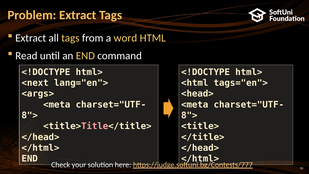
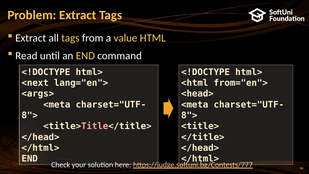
word: word -> value (125, 38)
tags="en">: tags="en"> -> from="en"> (241, 83)
